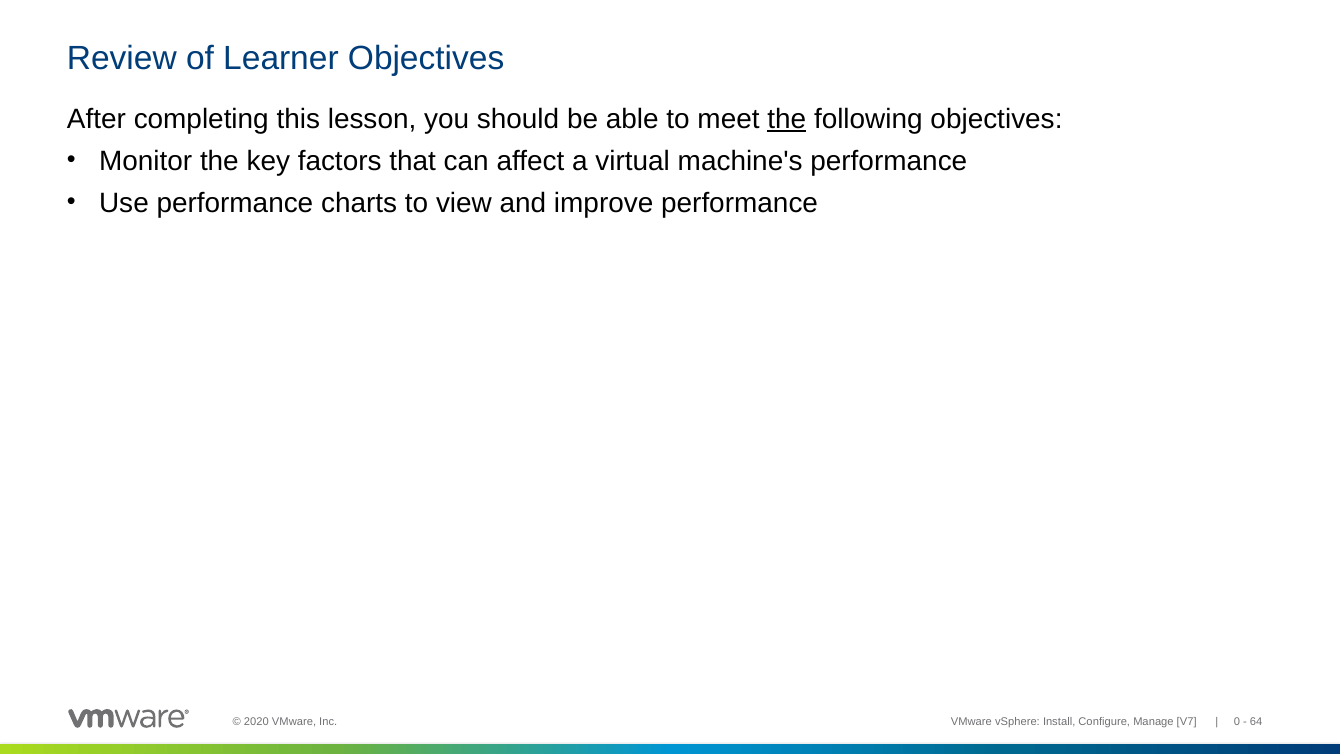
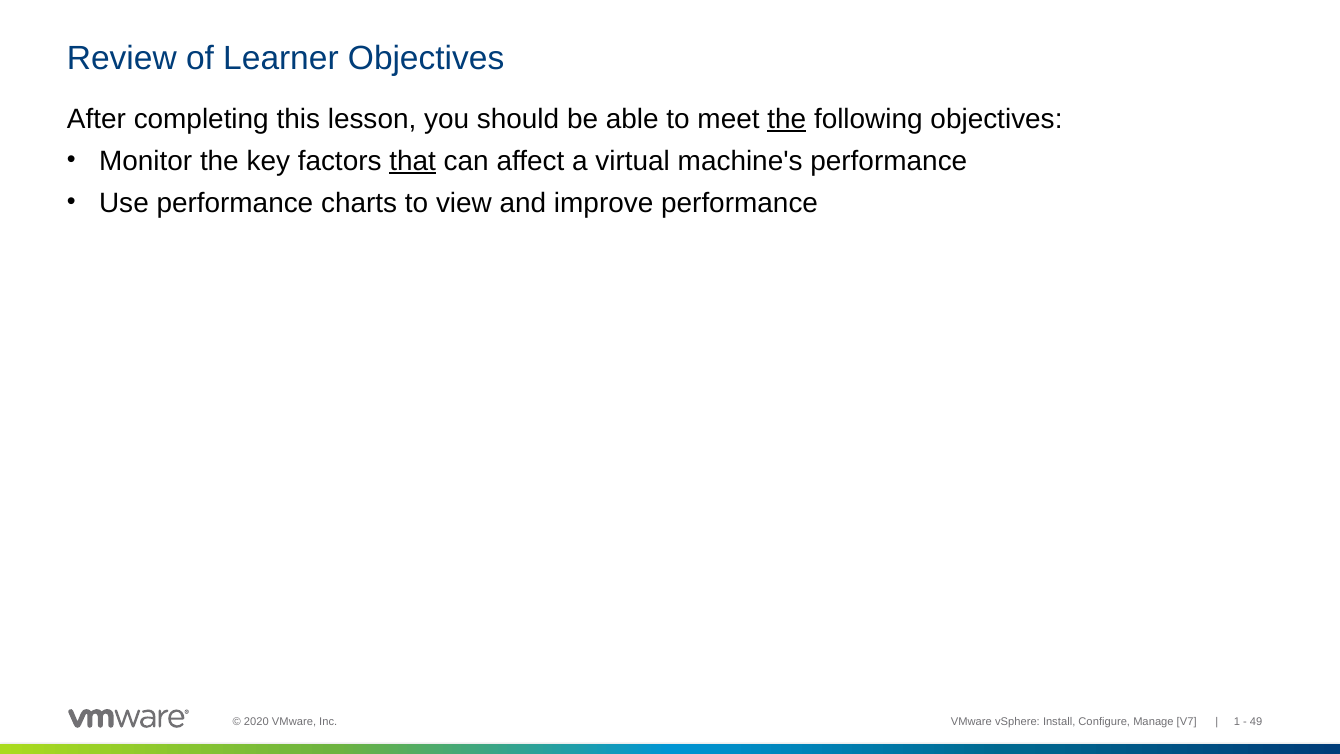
that underline: none -> present (413, 161)
0: 0 -> 1 (1237, 721)
64: 64 -> 49 (1256, 721)
